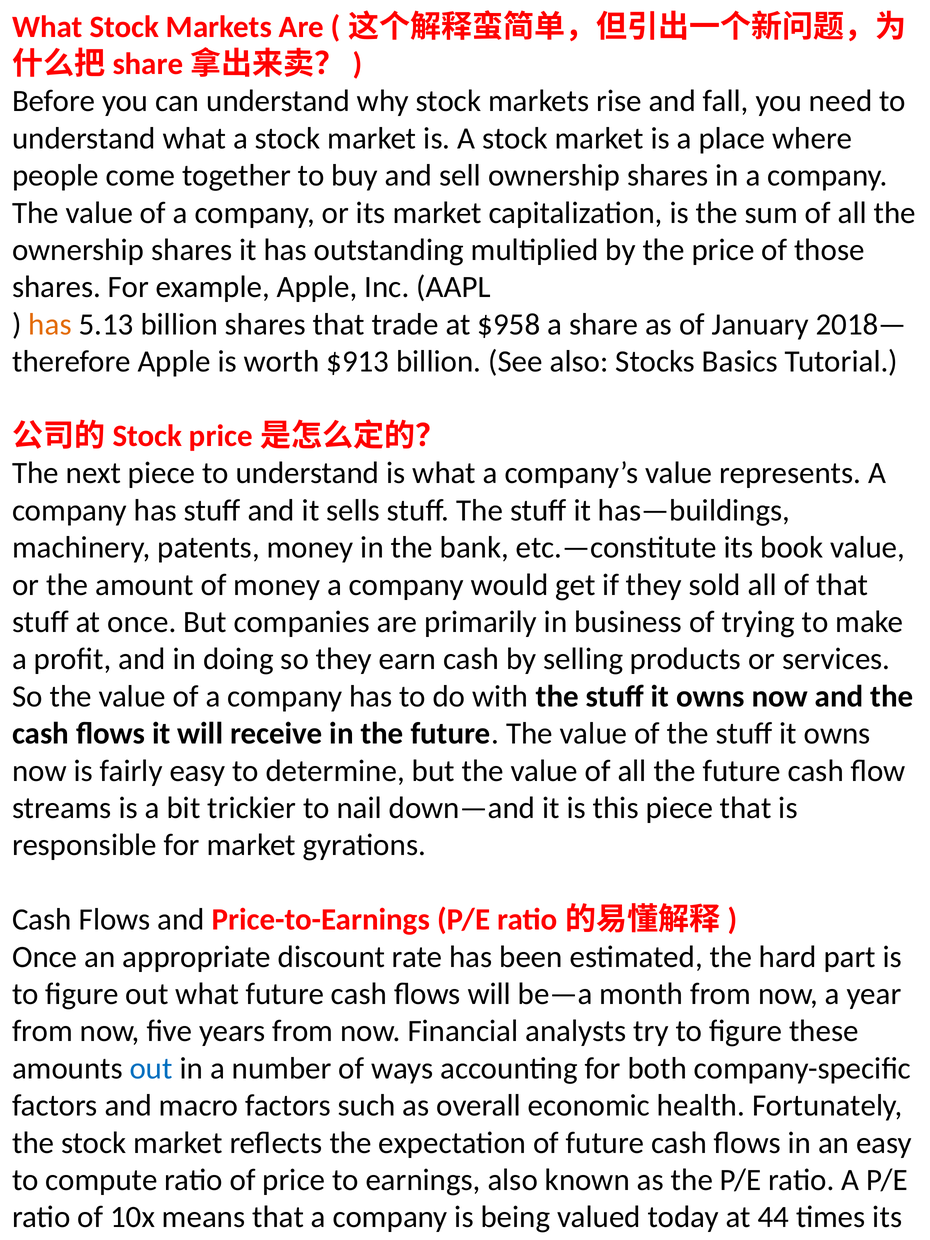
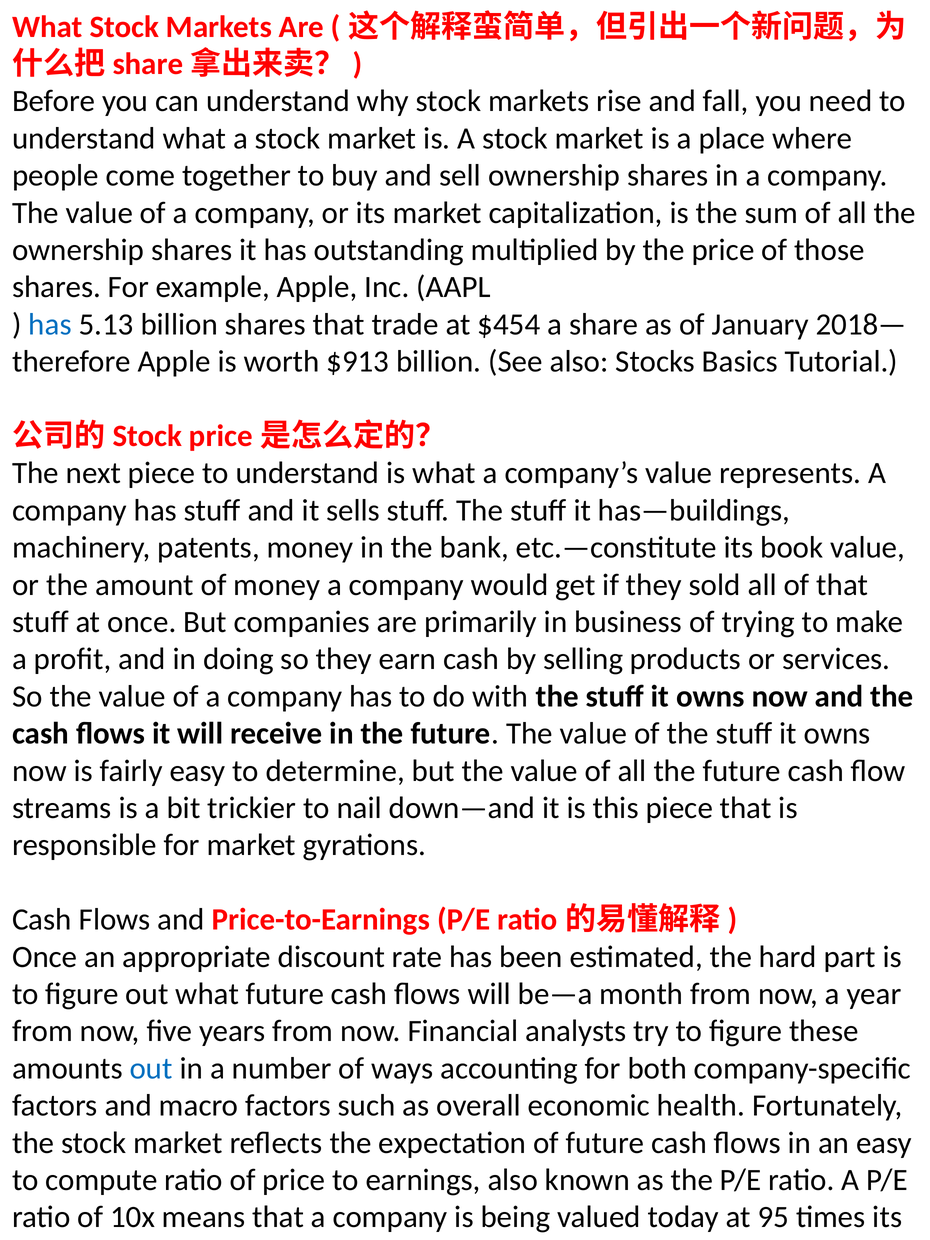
has colour: orange -> blue (50, 324)
$958: $958 -> $454 (509, 324)
44: 44 -> 95 (773, 1217)
